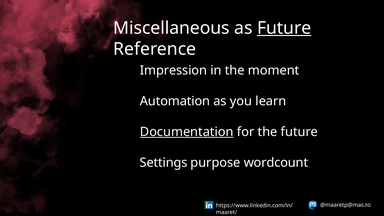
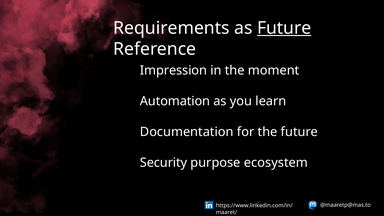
Miscellaneous: Miscellaneous -> Requirements (171, 28)
Documentation underline: present -> none (187, 132)
Settings: Settings -> Security (164, 163)
wordcount: wordcount -> ecosystem (276, 163)
